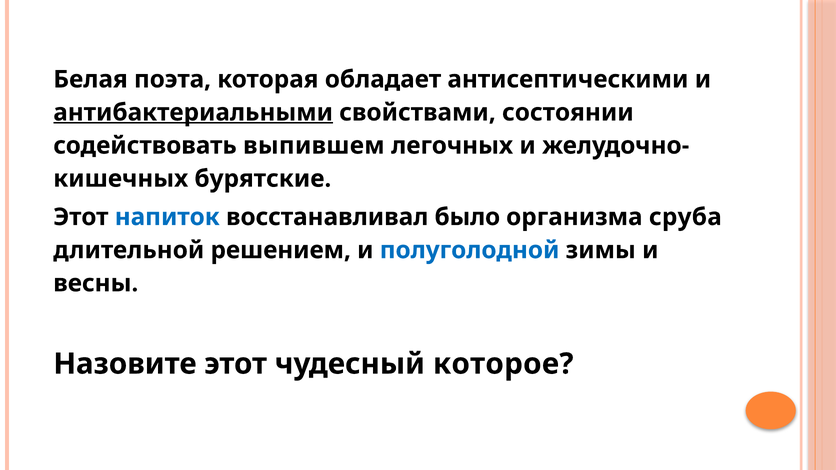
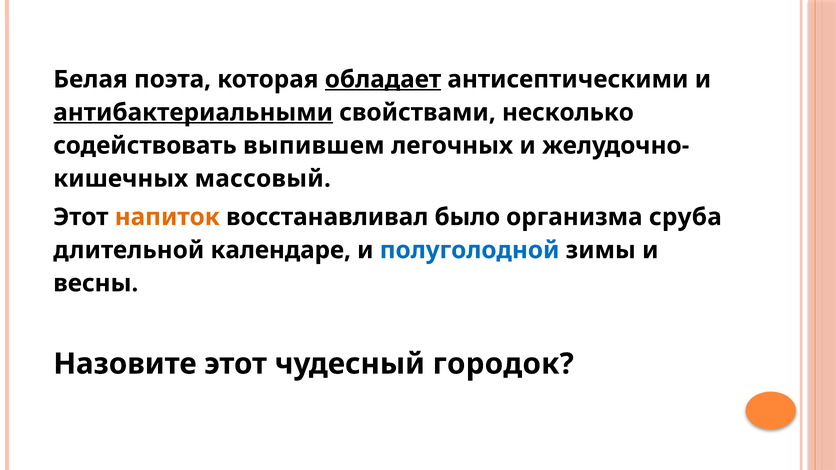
обладает underline: none -> present (383, 79)
состоянии: состоянии -> несколько (568, 113)
бурятские: бурятские -> массовый (263, 179)
напиток colour: blue -> orange (167, 217)
решением: решением -> календаре (281, 250)
которое: которое -> городок (503, 364)
